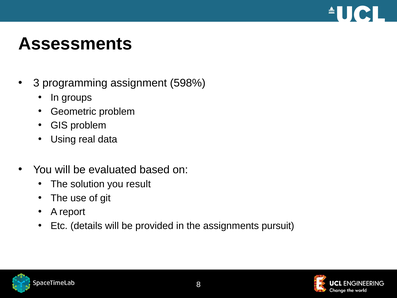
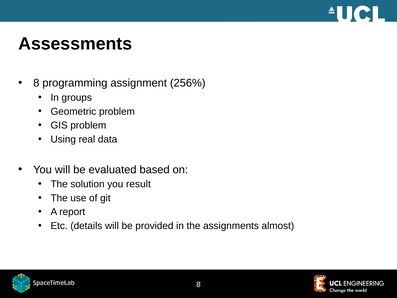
3: 3 -> 8 (36, 83)
598%: 598% -> 256% (188, 83)
pursuit: pursuit -> almost (278, 226)
